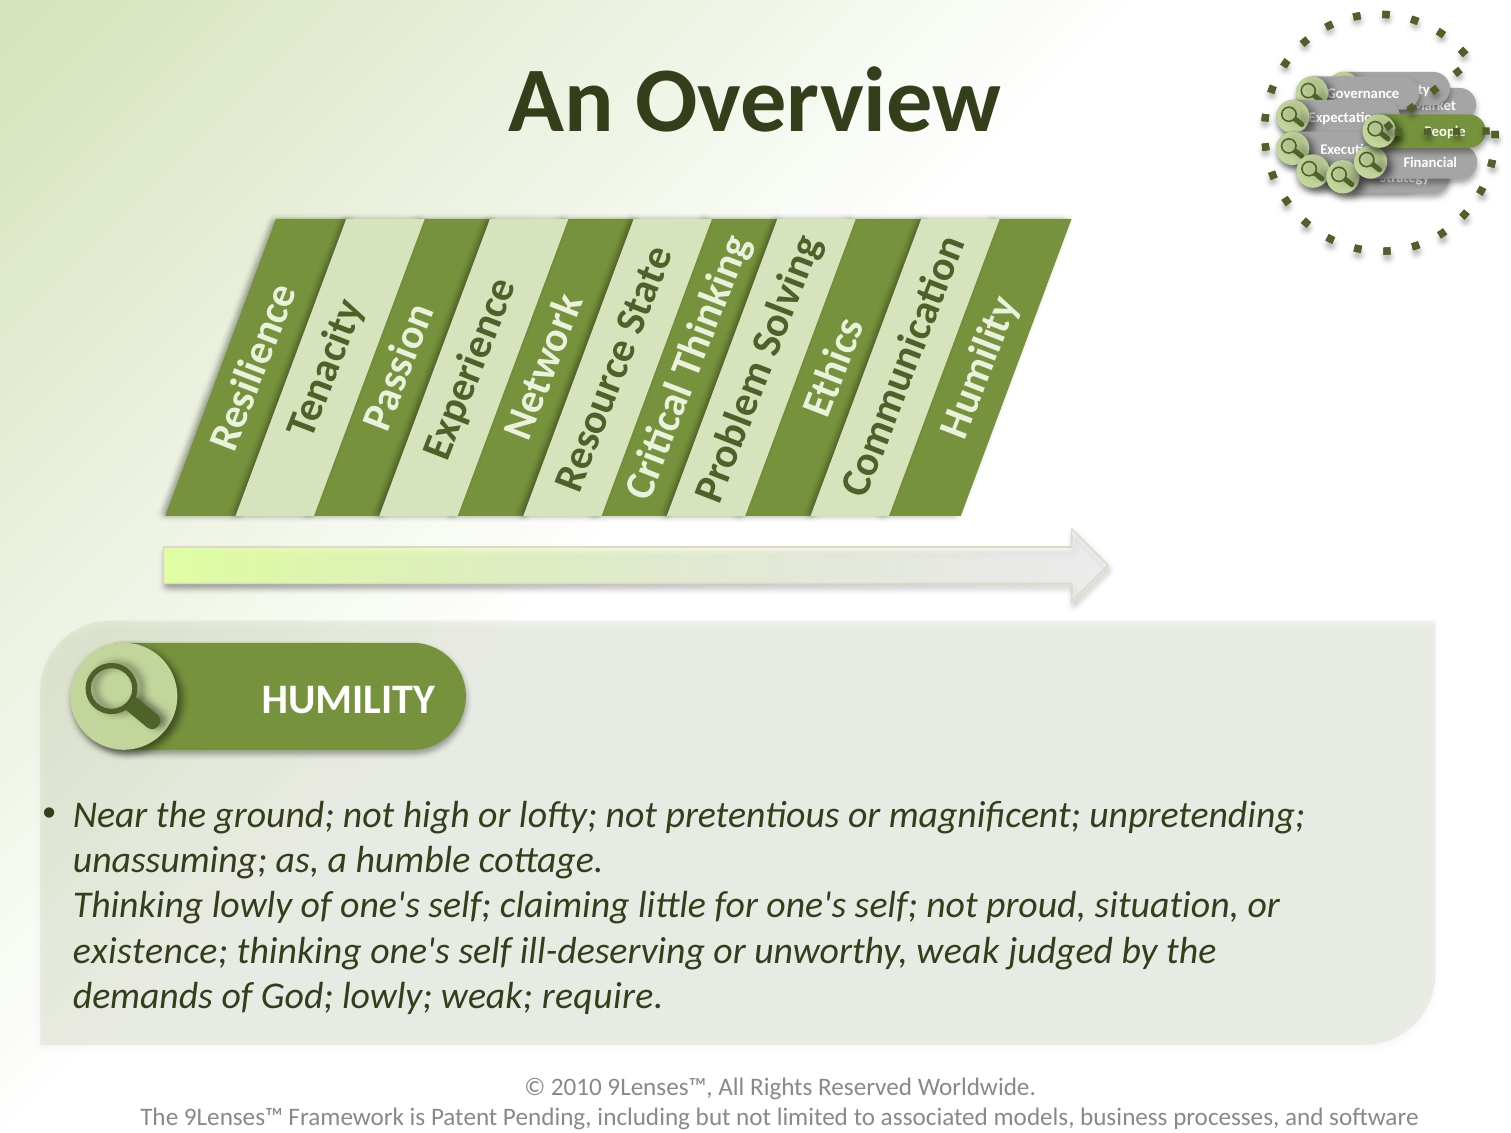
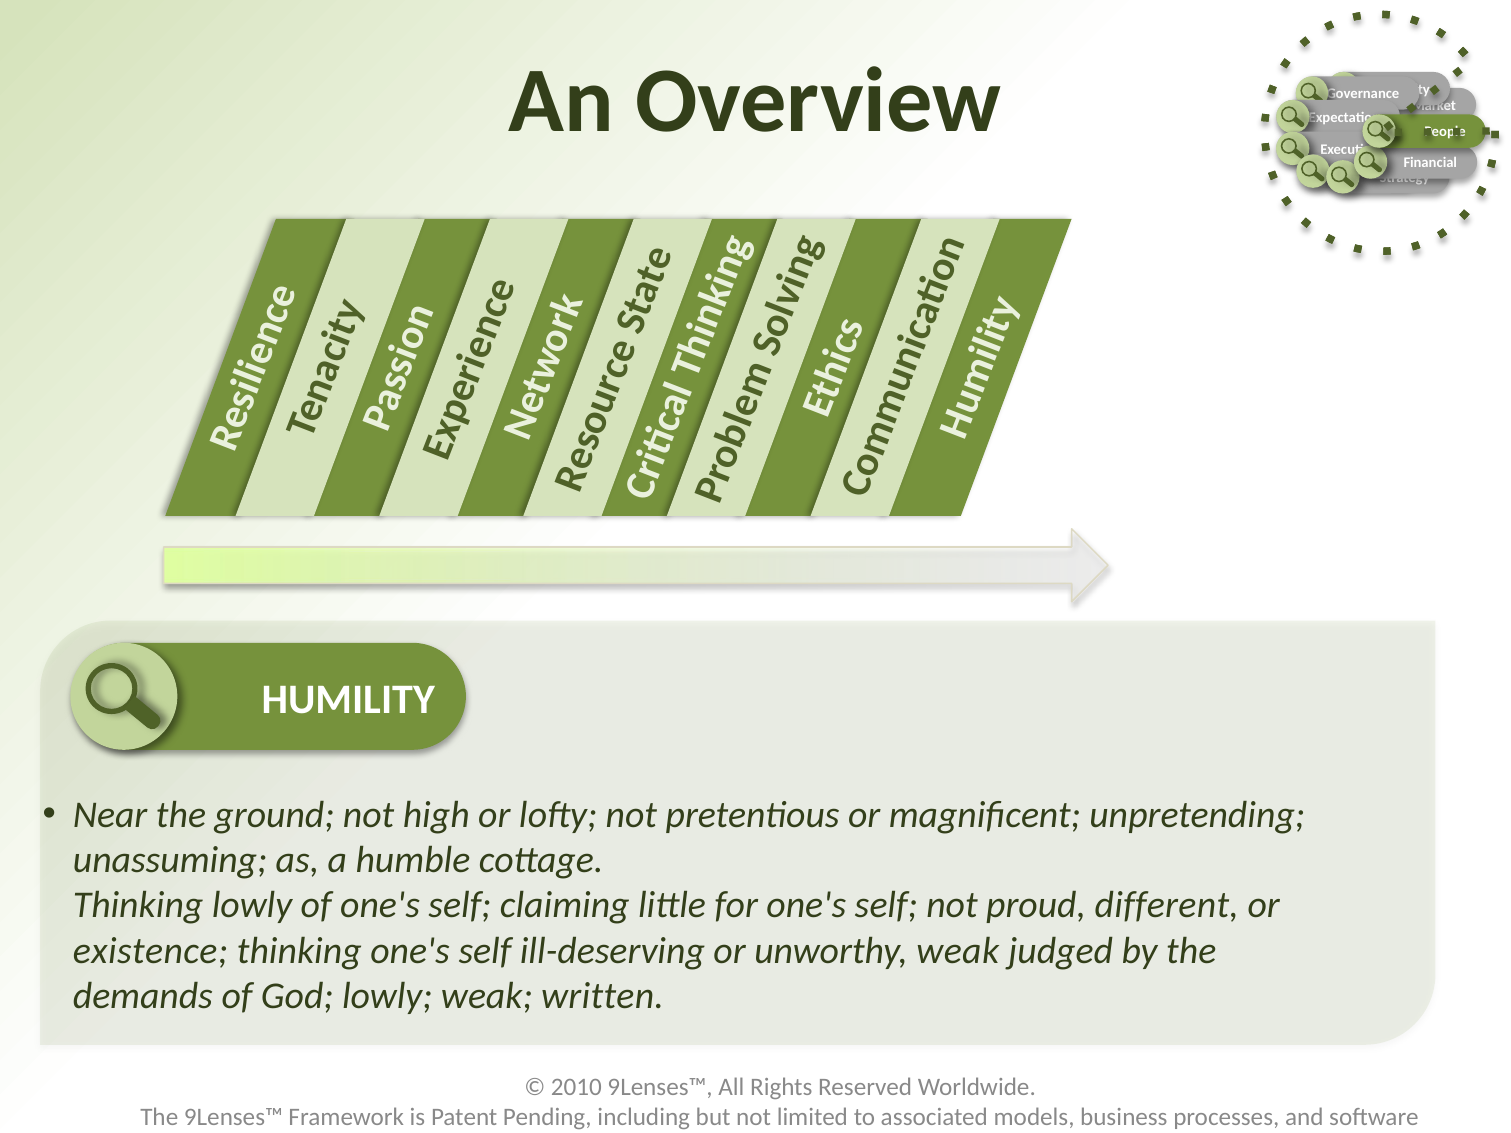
situation: situation -> different (1167, 905)
require: require -> written (603, 996)
